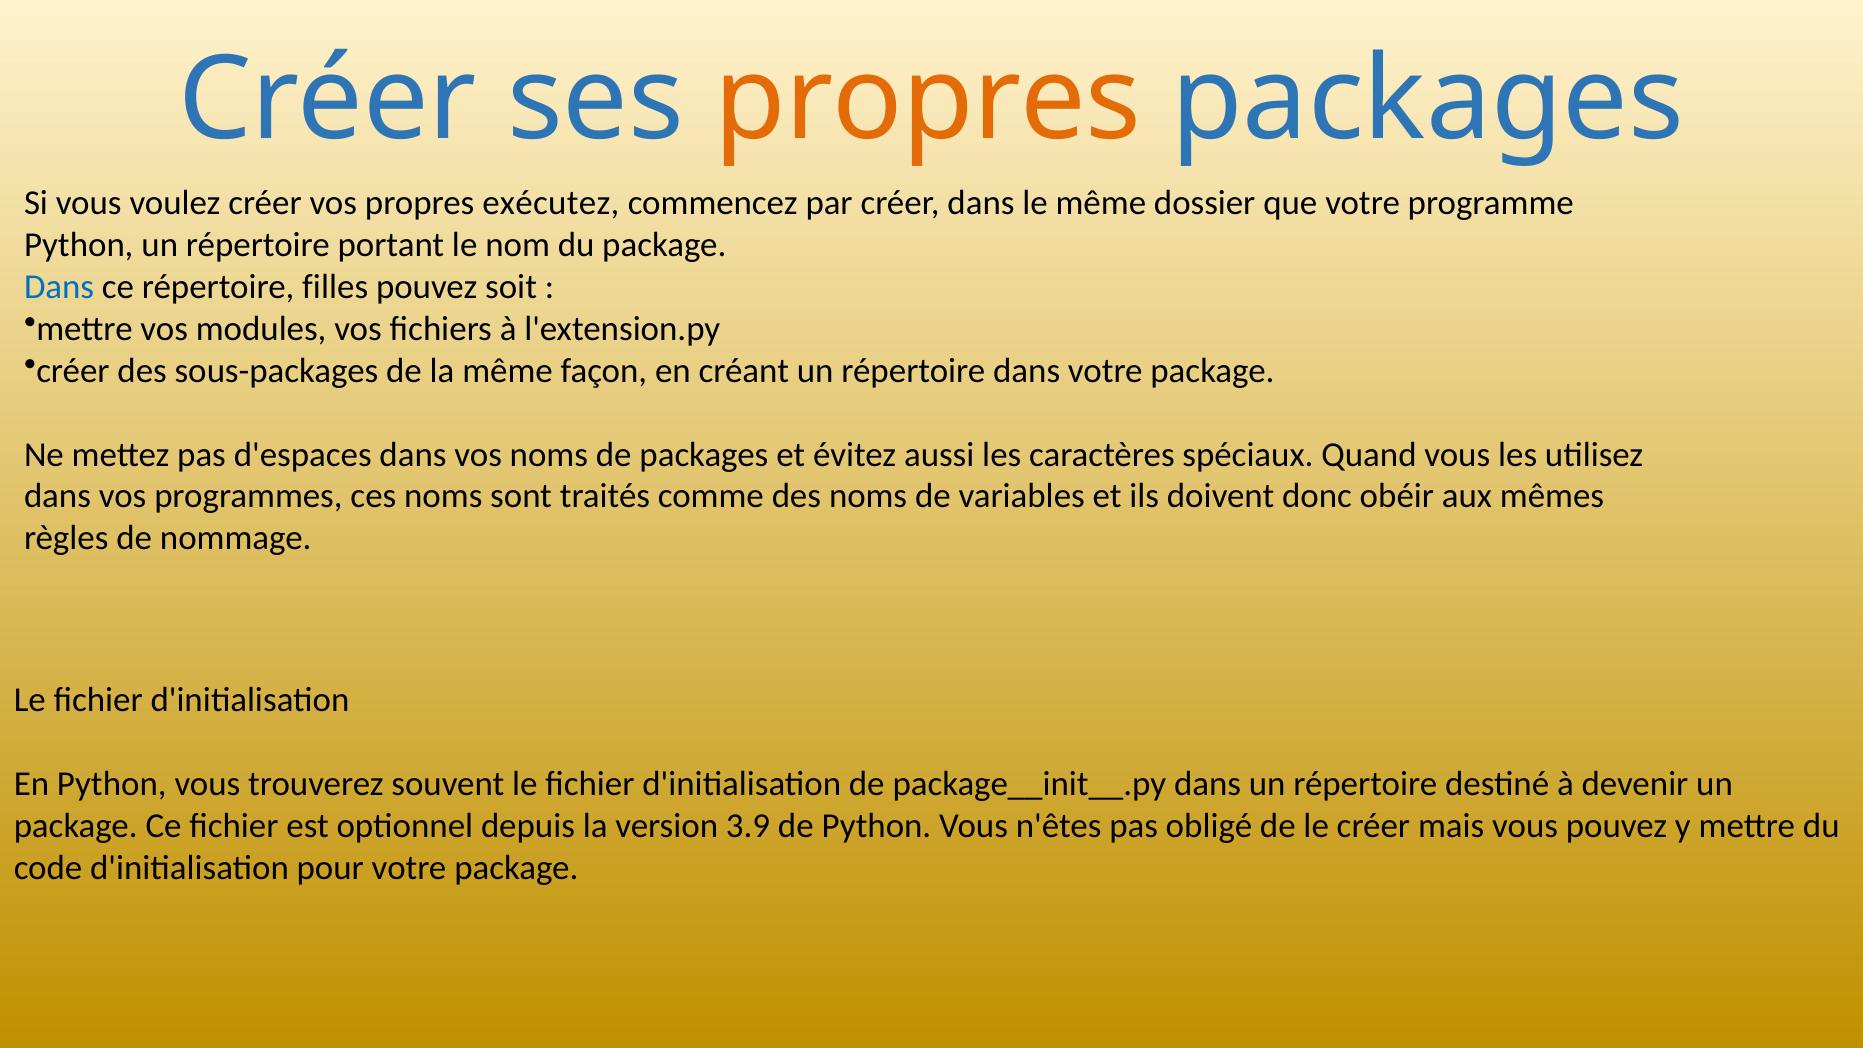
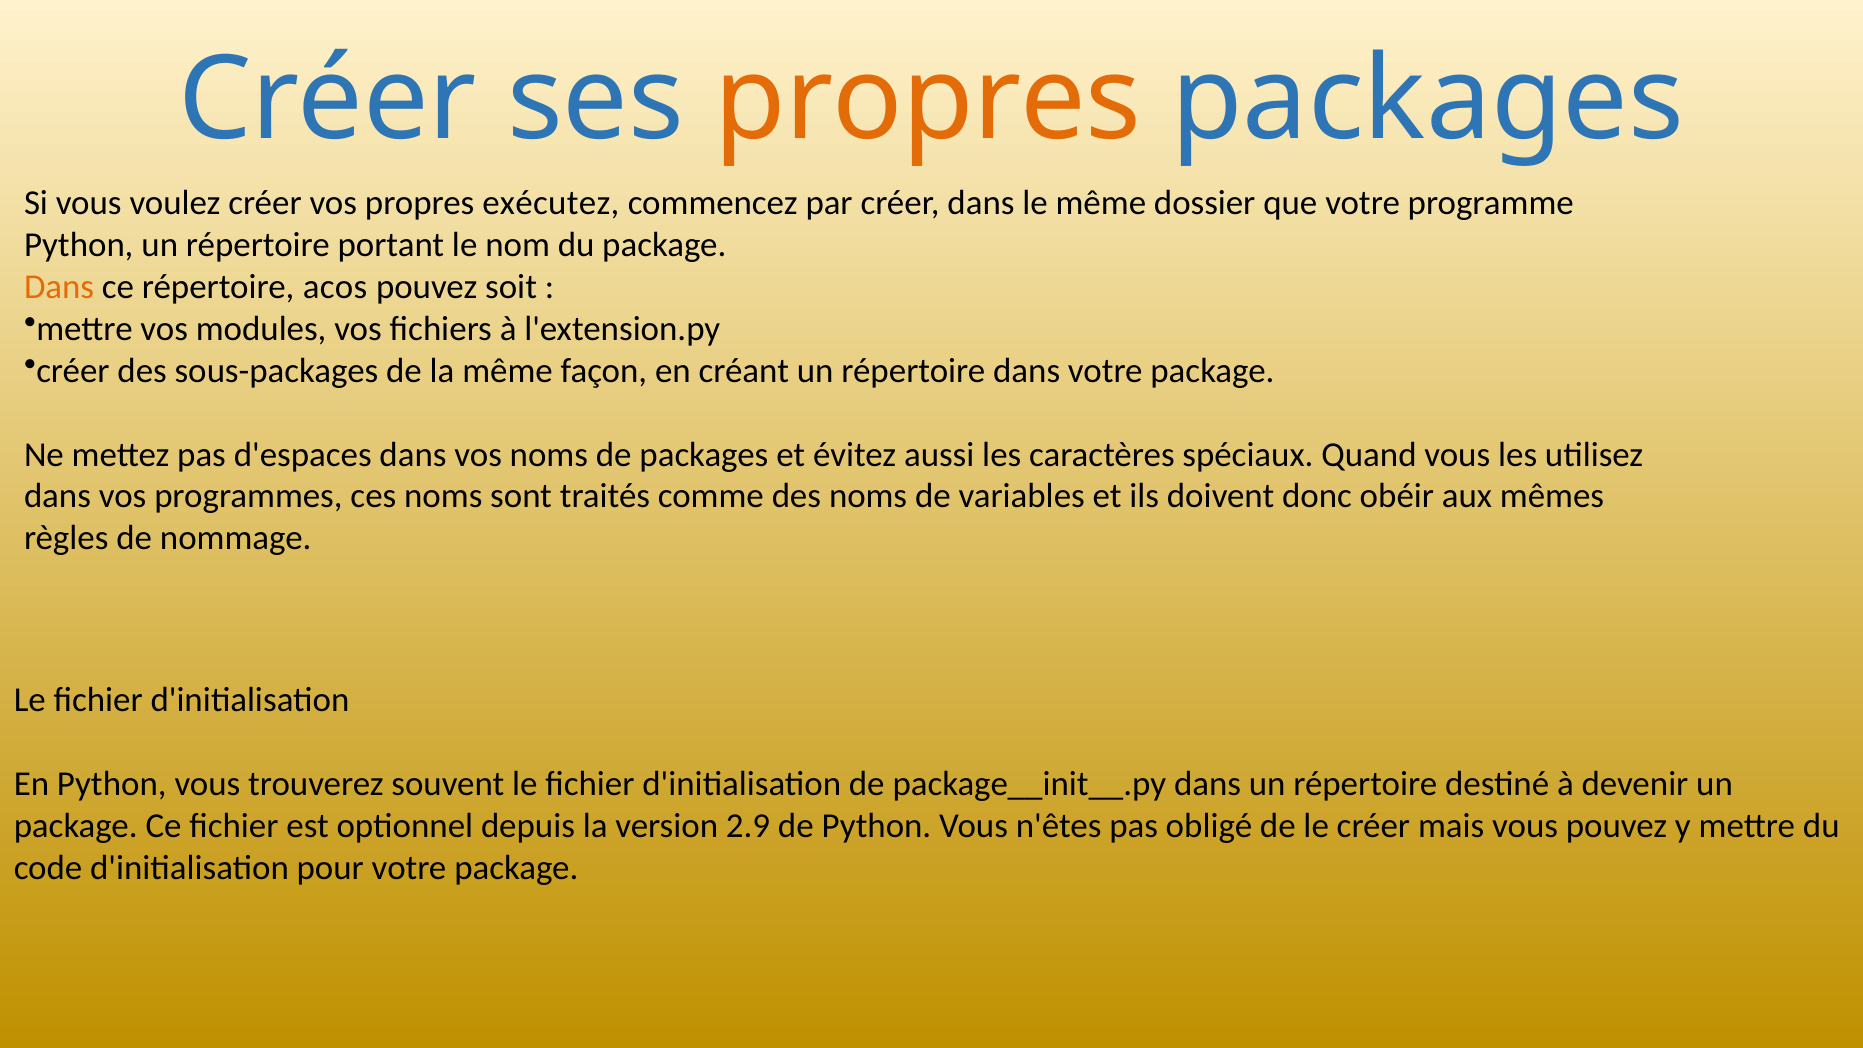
Dans colour: blue -> orange (59, 287)
filles: filles -> acos (335, 287)
3.9: 3.9 -> 2.9 (748, 825)
